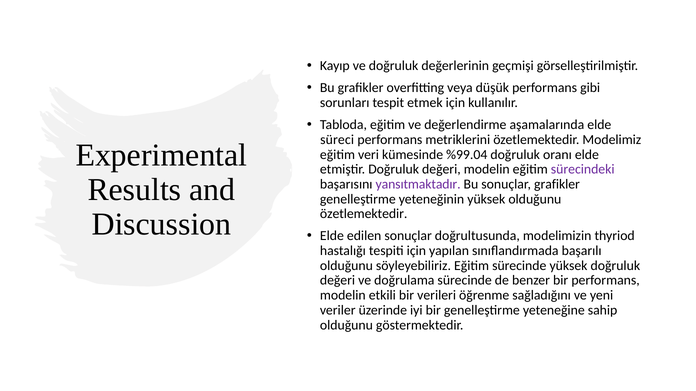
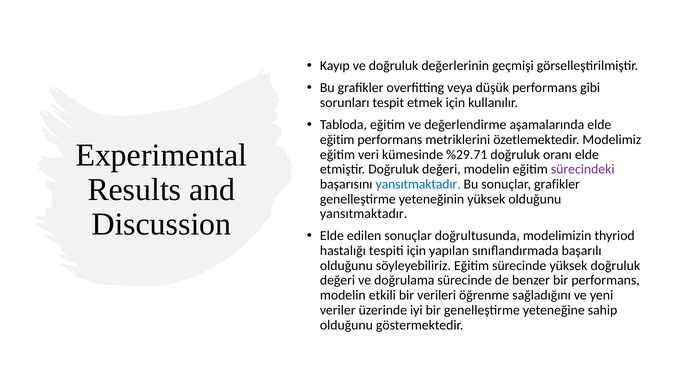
süreci: süreci -> eğitim (337, 140)
%99.04: %99.04 -> %29.71 (467, 155)
yansıtmaktadır colour: purple -> blue (418, 184)
özetlemektedir: özetlemektedir -> yansıtmaktadır (364, 214)
